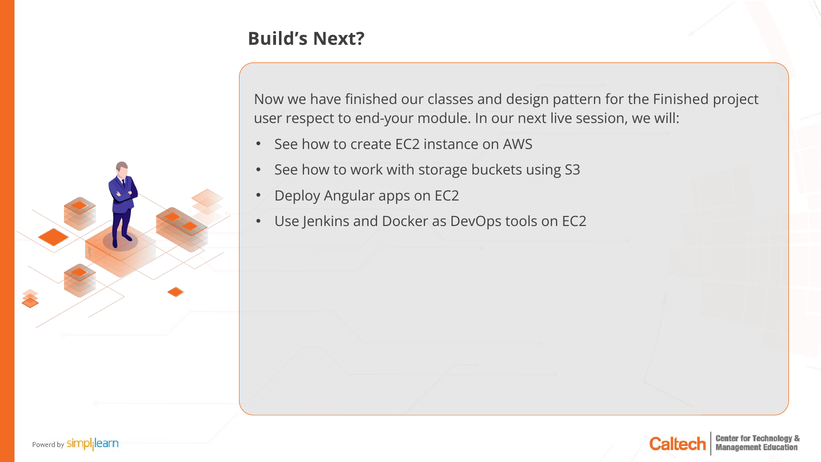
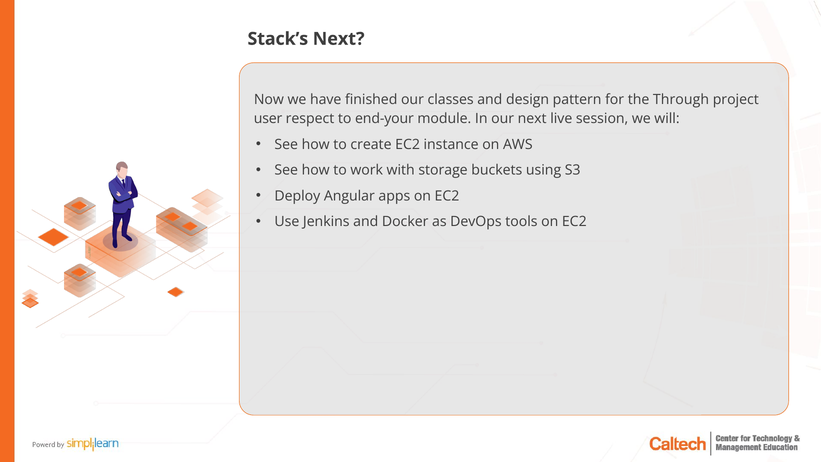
Build’s: Build’s -> Stack’s (278, 39)
the Finished: Finished -> Through (681, 99)
